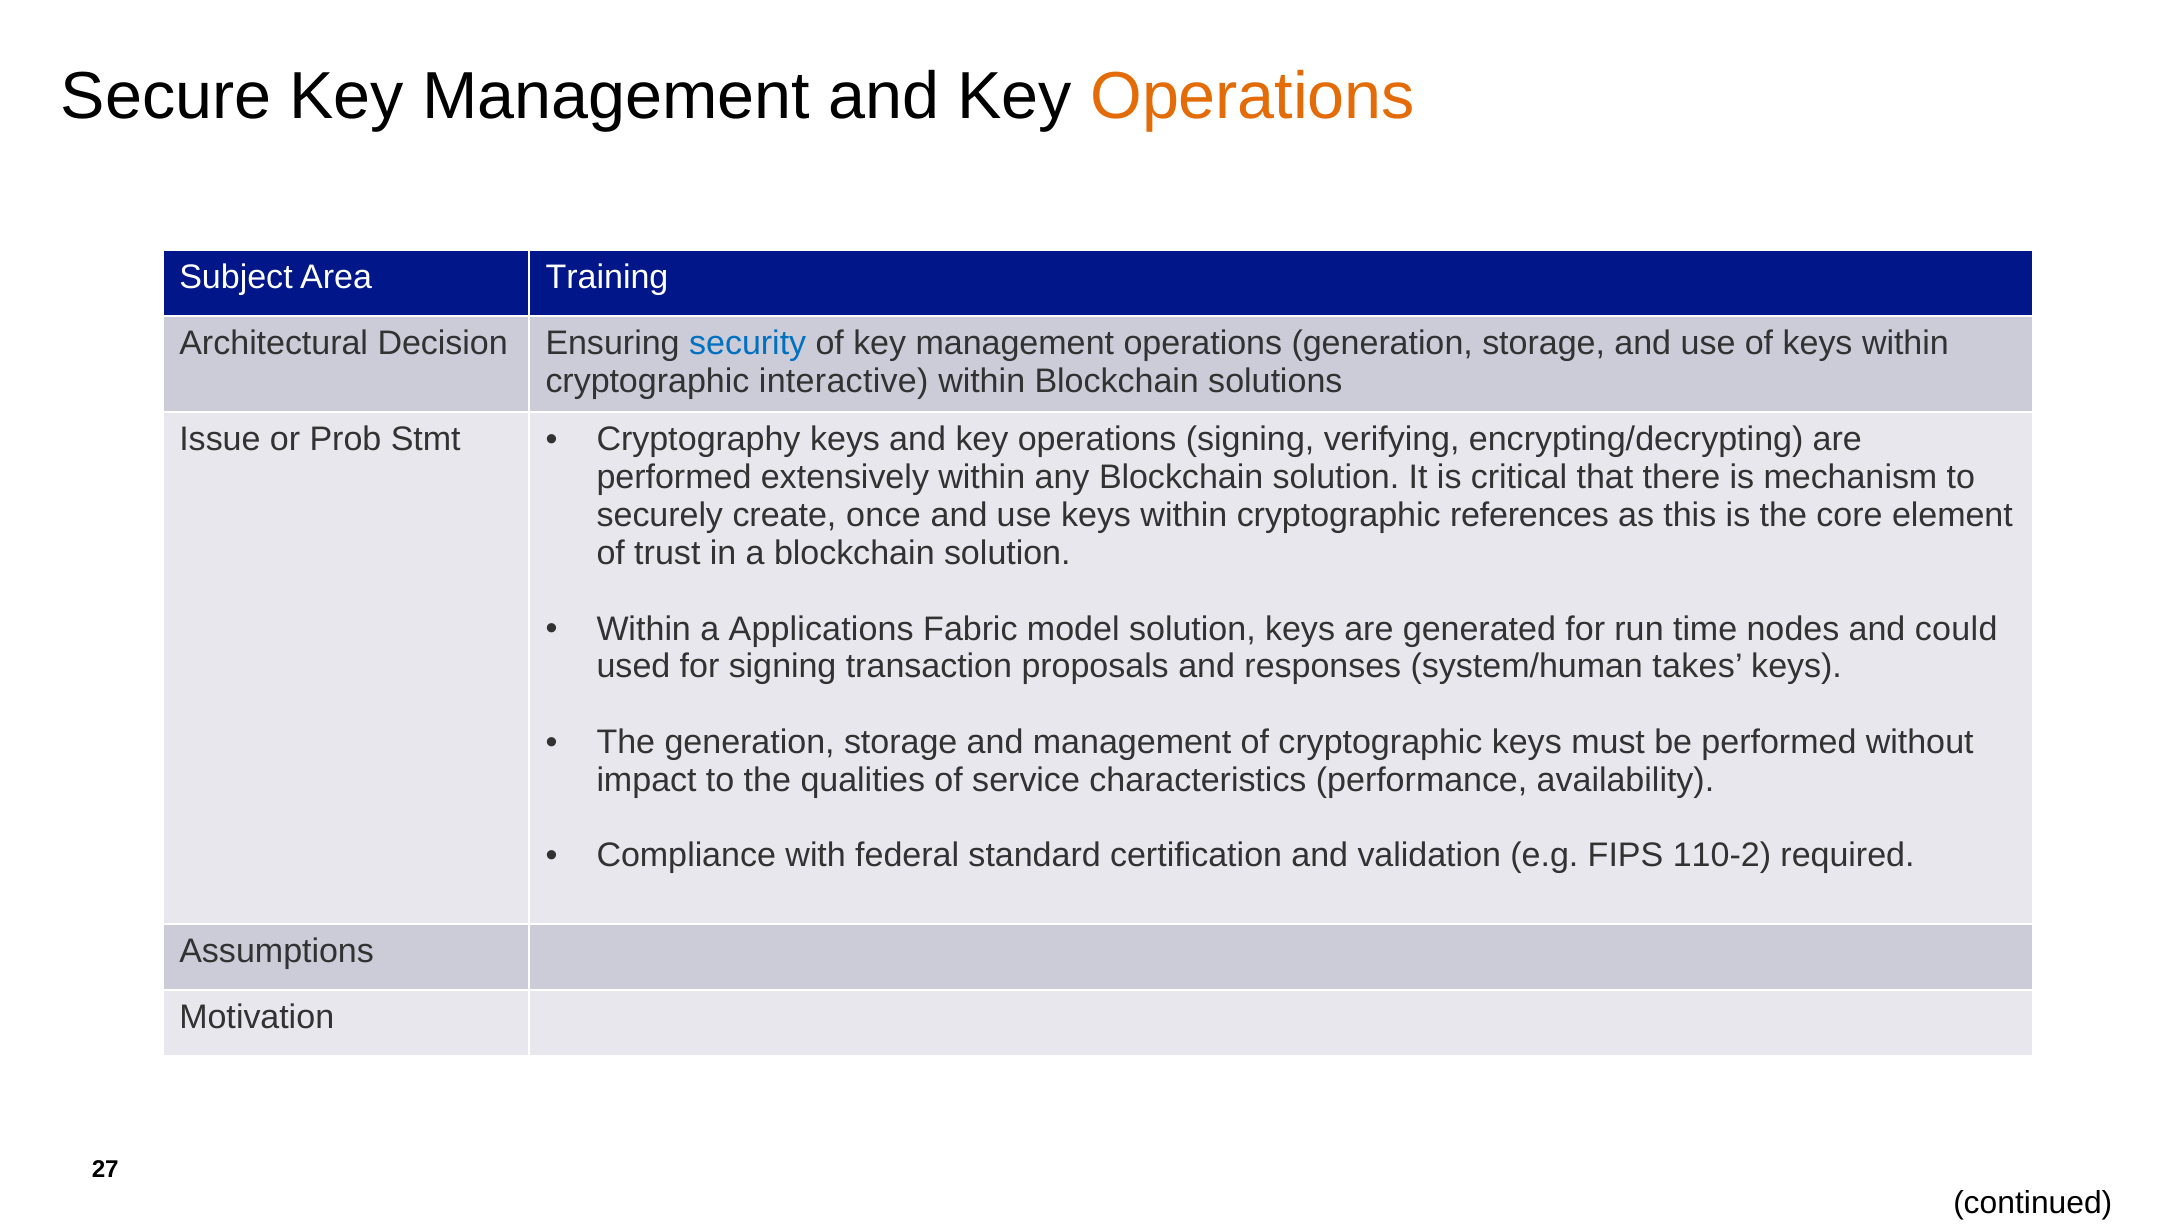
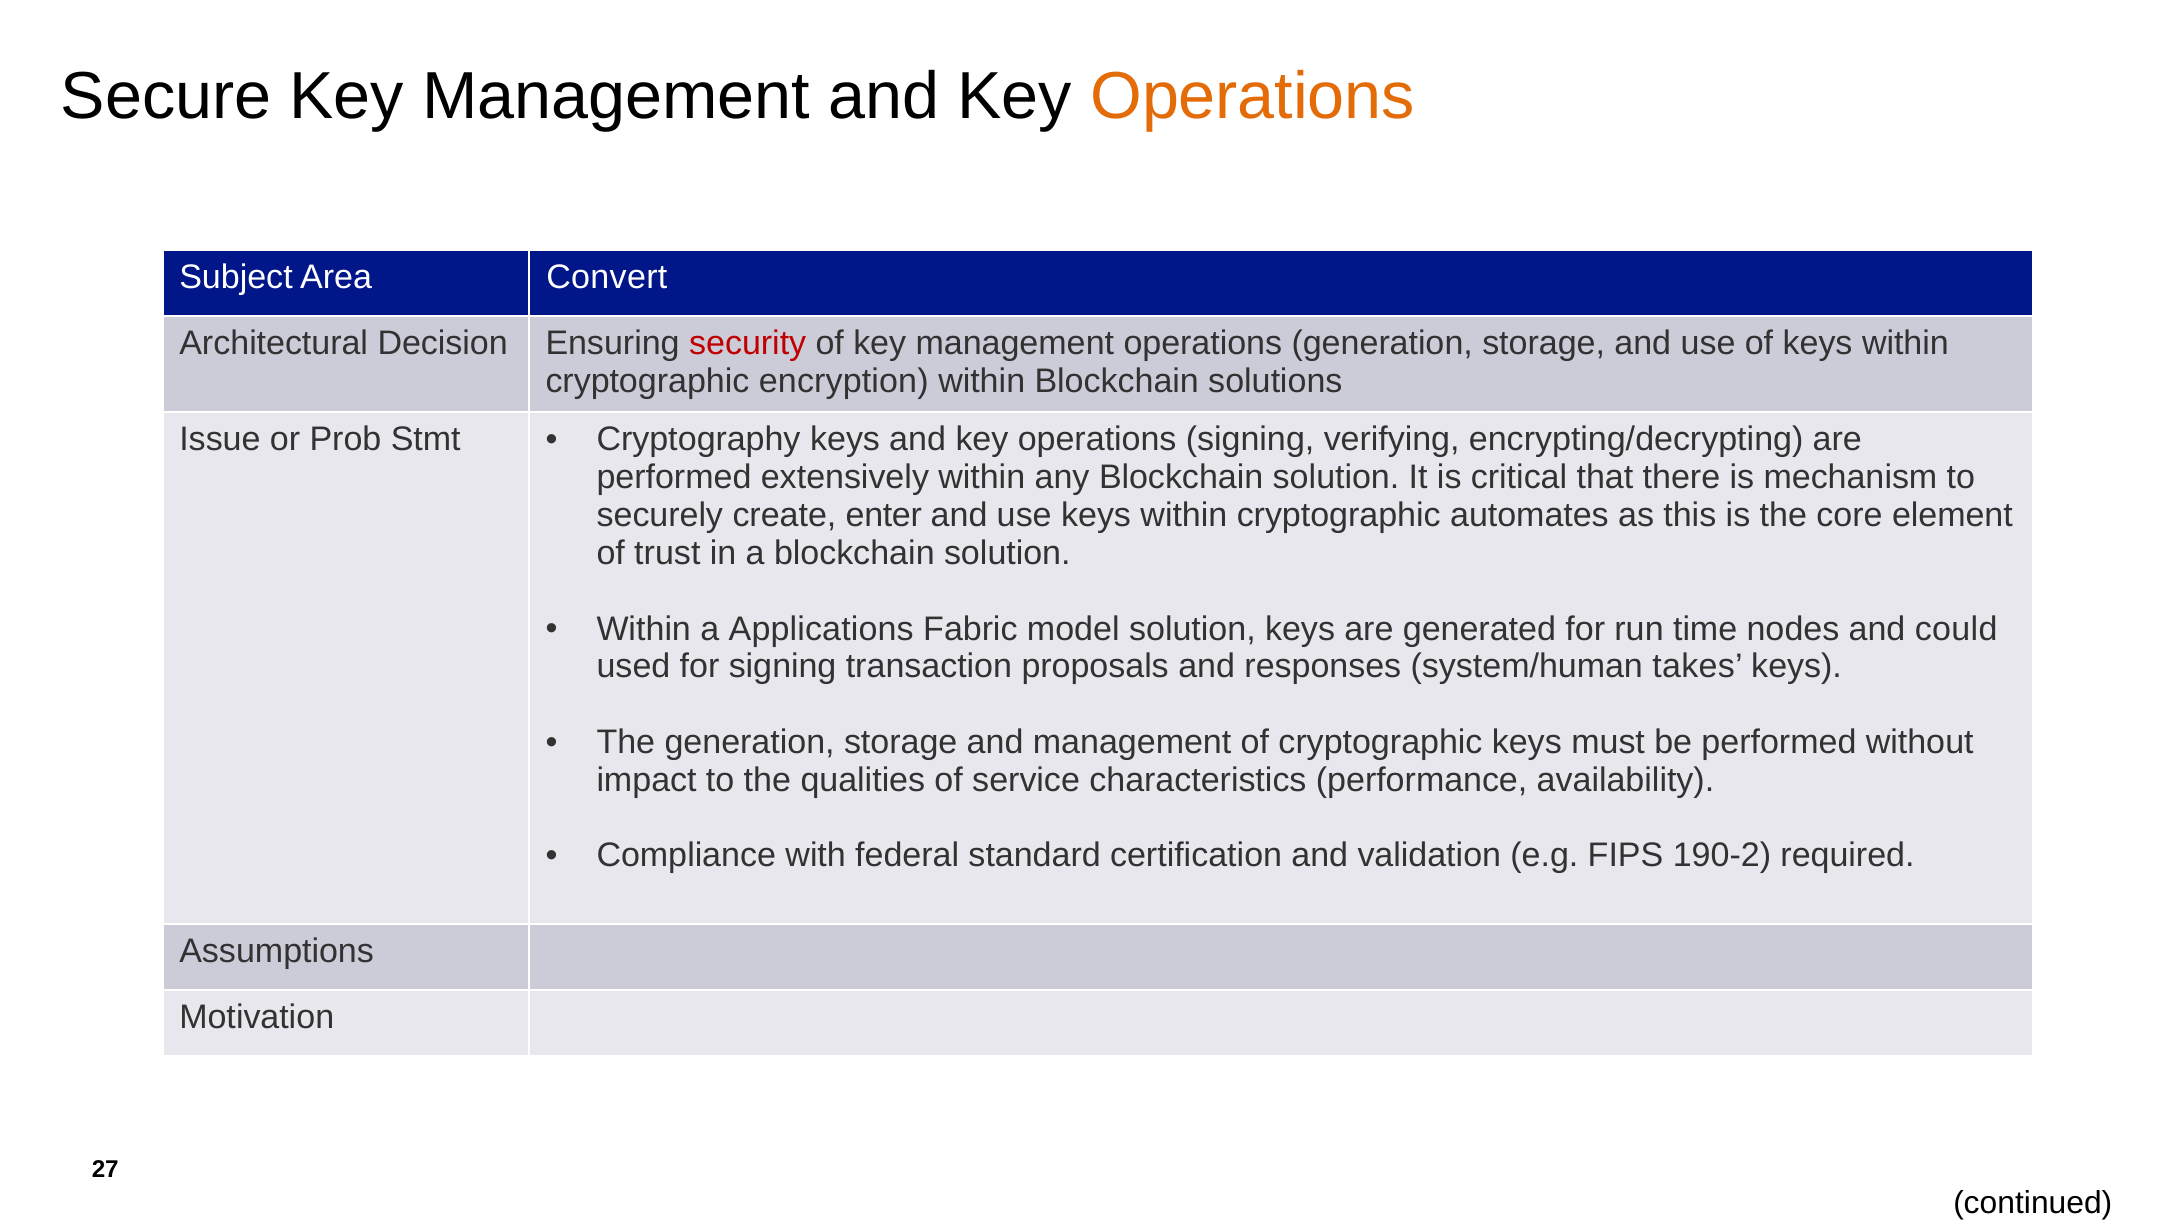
Training: Training -> Convert (607, 277)
security colour: blue -> red (748, 344)
interactive: interactive -> encryption (844, 381)
once: once -> enter (884, 515)
references: references -> automates (1529, 515)
110-2: 110-2 -> 190-2 (1722, 856)
